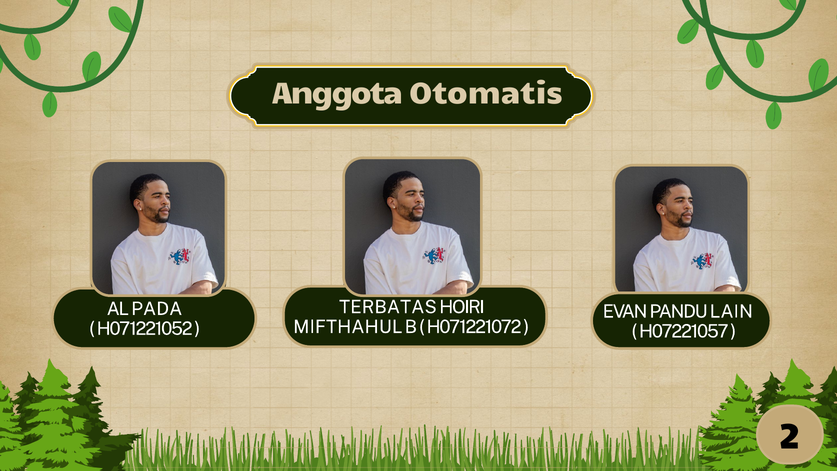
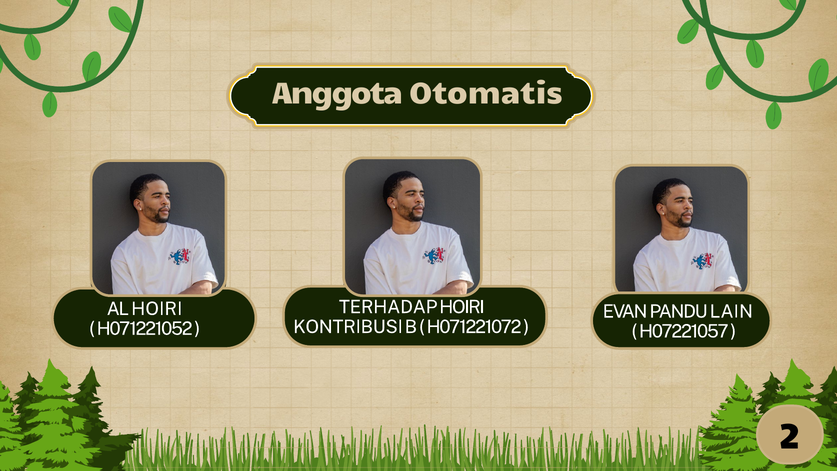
TERBATAS: TERBATAS -> TERHADAP (388, 307)
AL PADA: PADA -> HOIRI (157, 309)
MIFTHAHUL: MIFTHAHUL -> KONTRIBUSI (348, 327)
